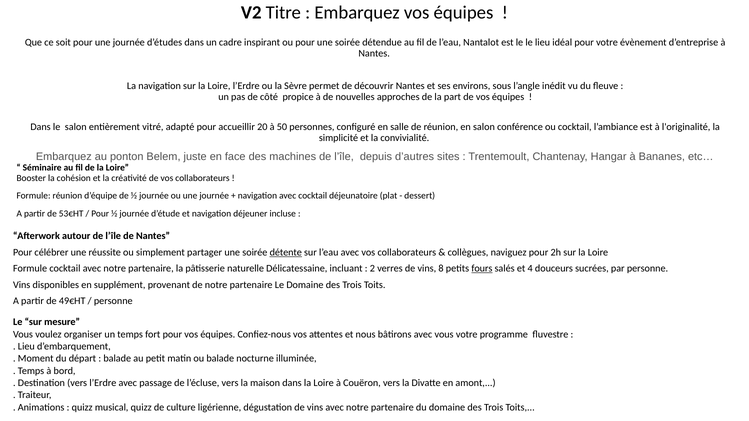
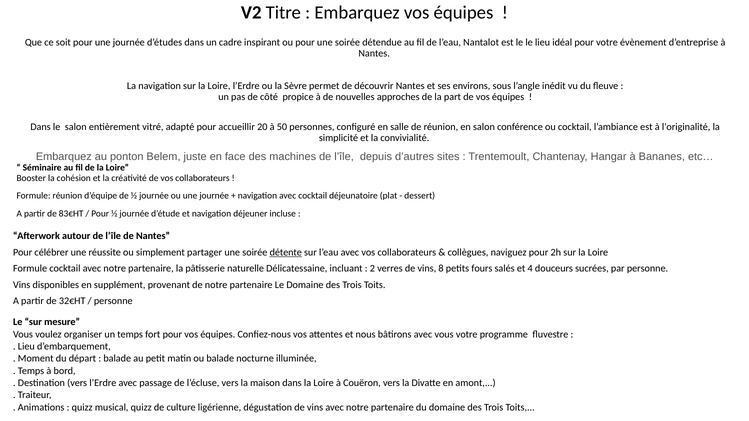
53€HT: 53€HT -> 83€HT (71, 214)
fours underline: present -> none (482, 269)
49€HT: 49€HT -> 32€HT (72, 301)
